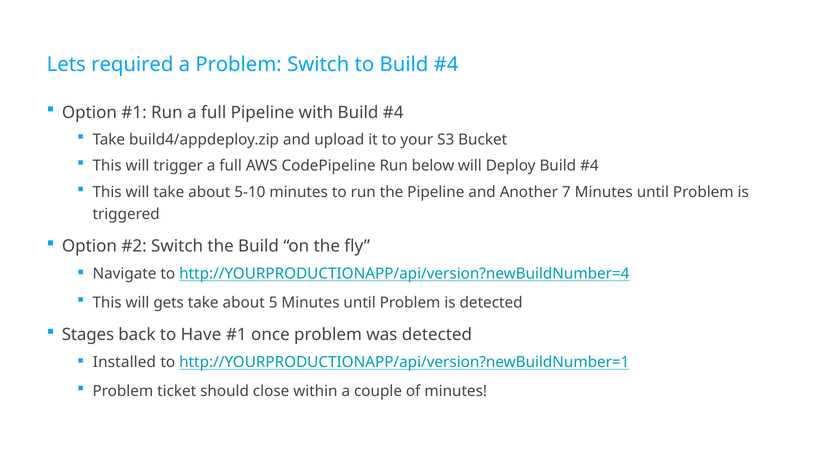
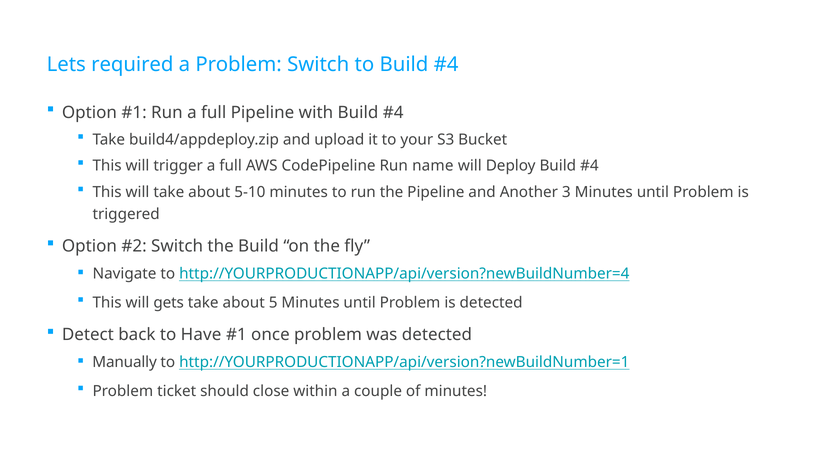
below: below -> name (433, 166)
7: 7 -> 3 (566, 192)
Stages: Stages -> Detect (88, 334)
Installed: Installed -> Manually (125, 362)
